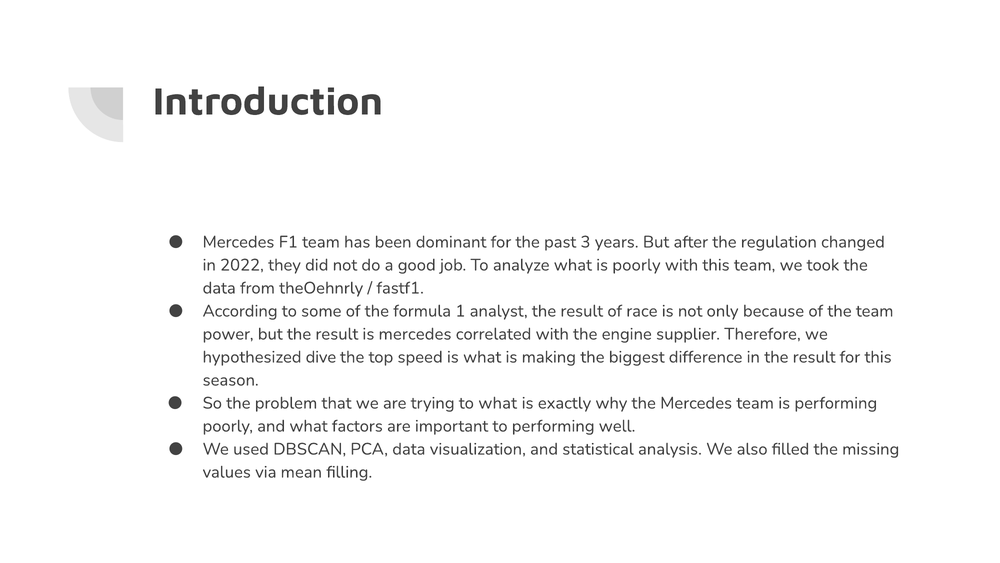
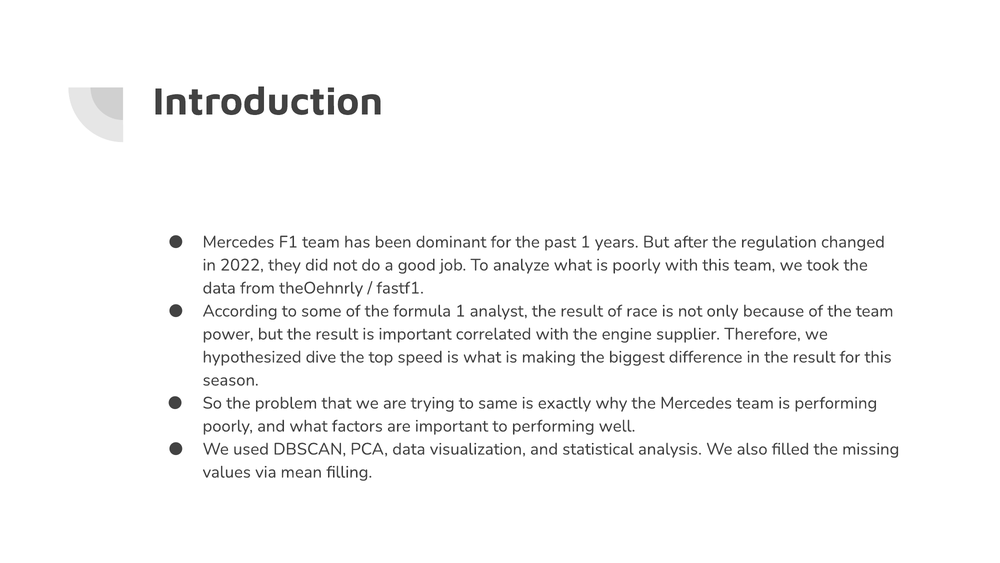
past 3: 3 -> 1 (585, 242)
is mercedes: mercedes -> important (415, 334)
to what: what -> same (498, 403)
